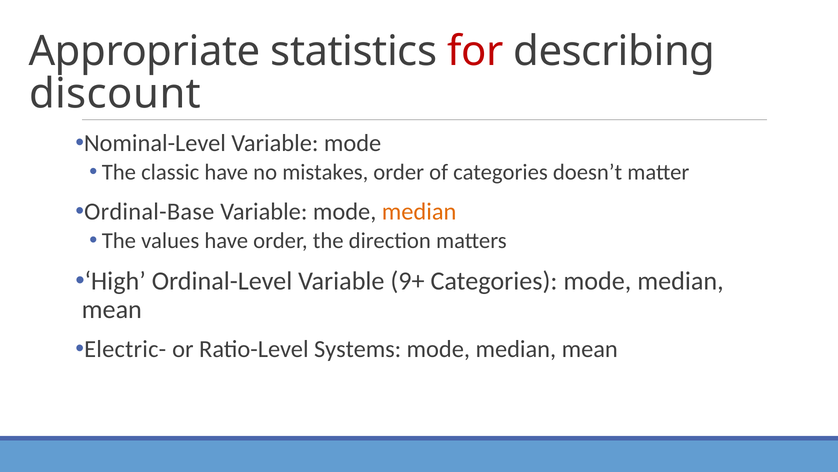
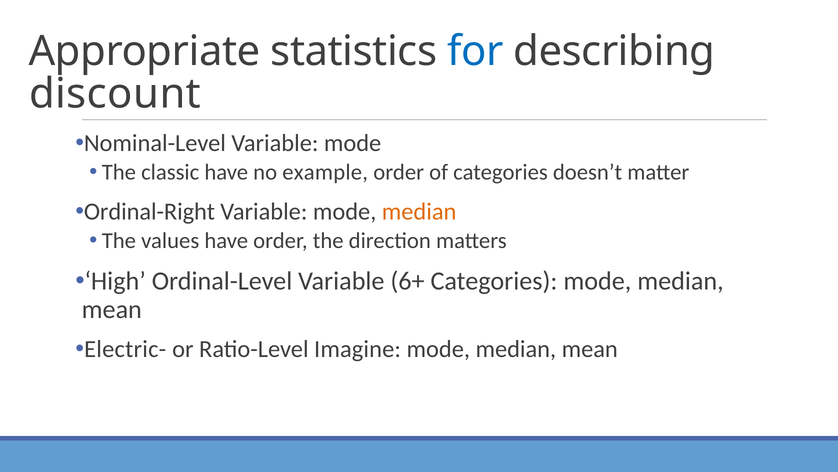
for colour: red -> blue (475, 51)
mistakes: mistakes -> example (325, 172)
Ordinal-Base: Ordinal-Base -> Ordinal-Right (149, 211)
9+: 9+ -> 6+ (408, 281)
Systems: Systems -> Imagine (358, 349)
